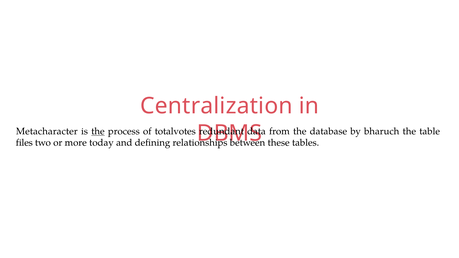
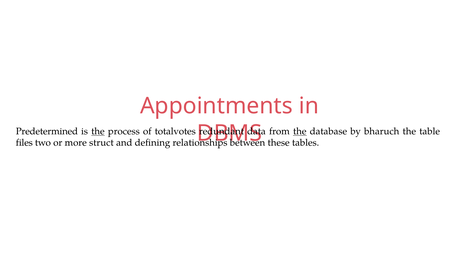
Centralization: Centralization -> Appointments (216, 106)
Metacharacter: Metacharacter -> Predetermined (47, 131)
the underline: none -> present (300, 131)
today: today -> struct (101, 143)
